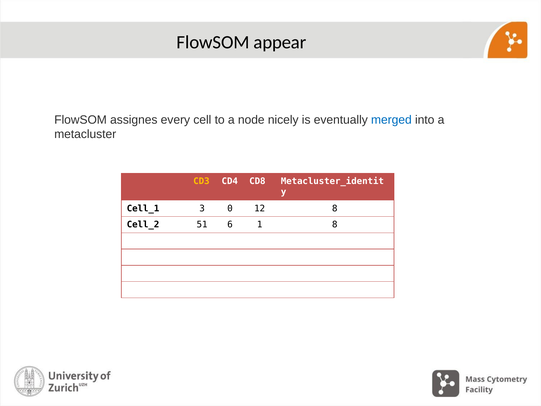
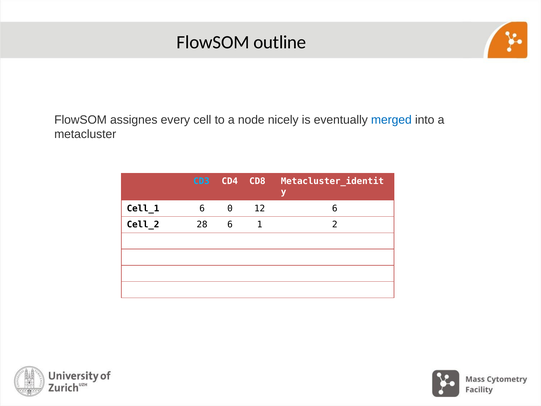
appear: appear -> outline (280, 42)
CD3 colour: yellow -> light blue (201, 181)
3: 3 -> 6 (202, 208)
12 8: 8 -> 6 (335, 208)
51: 51 -> 28 (202, 225)
1 8: 8 -> 2 (335, 225)
